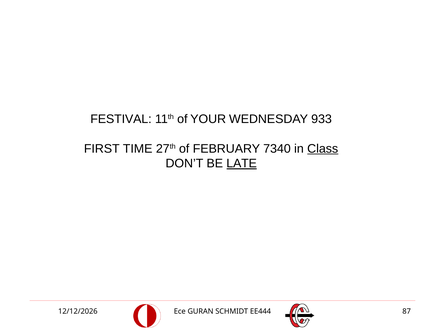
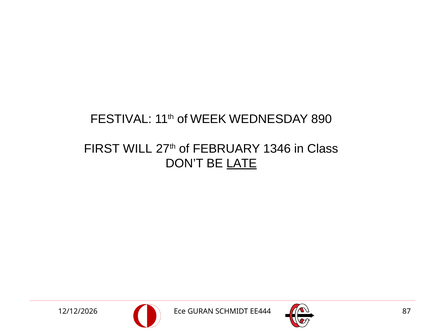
YOUR: YOUR -> WEEK (208, 119)
933: 933 -> 890 (322, 119)
TIME: TIME -> WILL (138, 149)
7340: 7340 -> 1346 (277, 149)
Class underline: present -> none (323, 149)
